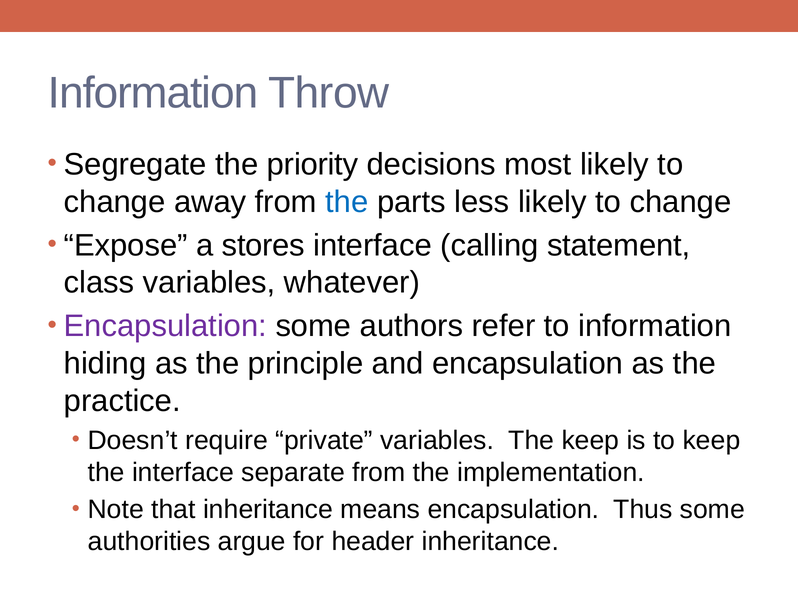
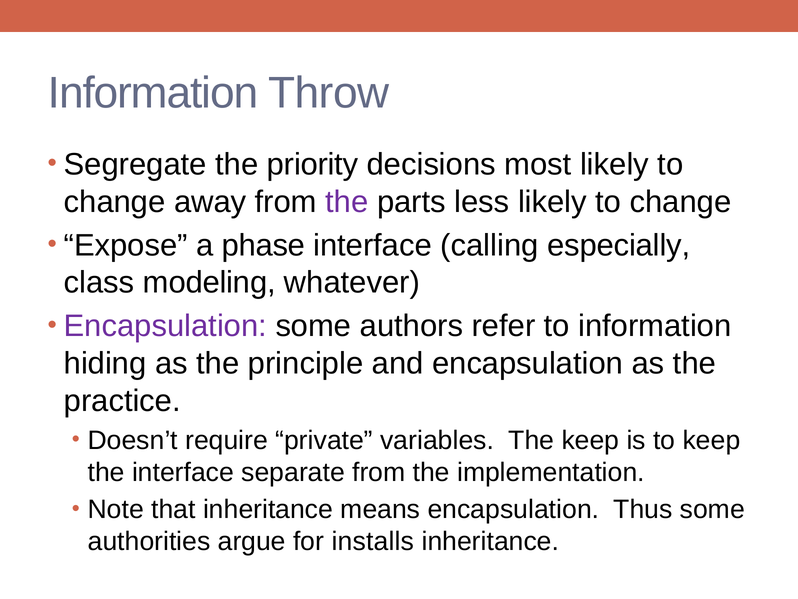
the colour: blue -> purple (347, 202)
stores: stores -> phase (263, 245)
statement: statement -> especially (619, 245)
class variables: variables -> modeling (209, 282)
header: header -> installs (373, 541)
